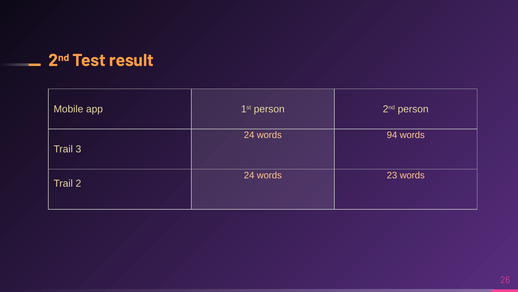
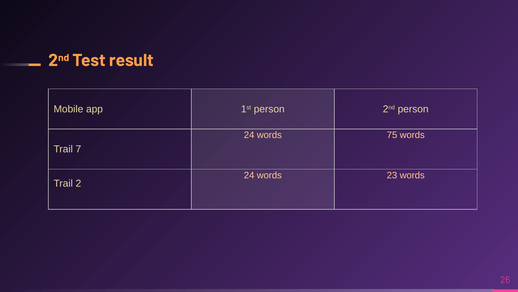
94: 94 -> 75 (392, 135)
3: 3 -> 7 (78, 149)
